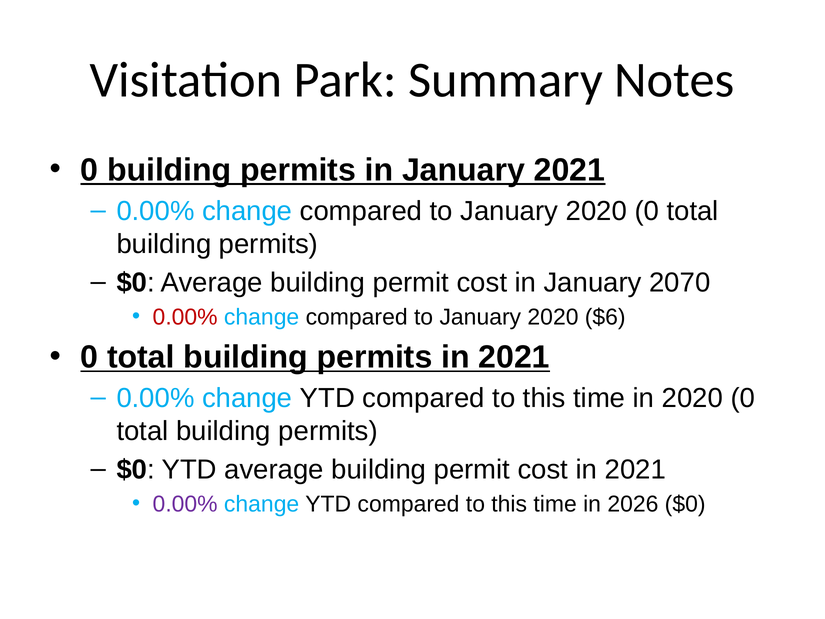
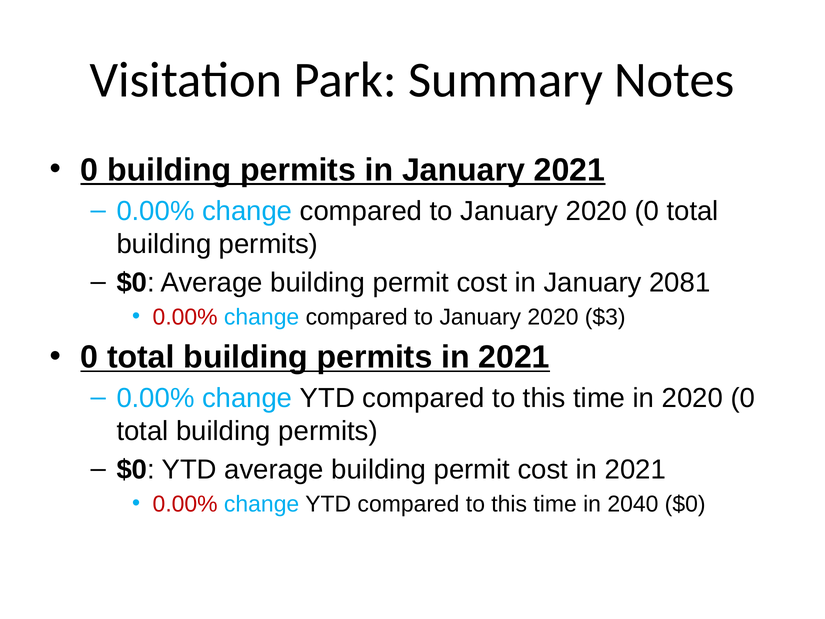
2070: 2070 -> 2081 (680, 282)
$6: $6 -> $3 (605, 317)
0.00% colour: purple -> red (185, 504)
2026: 2026 -> 2040 (633, 504)
